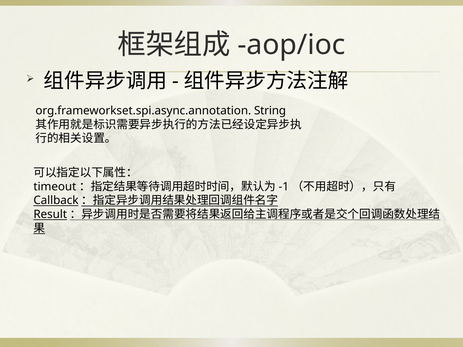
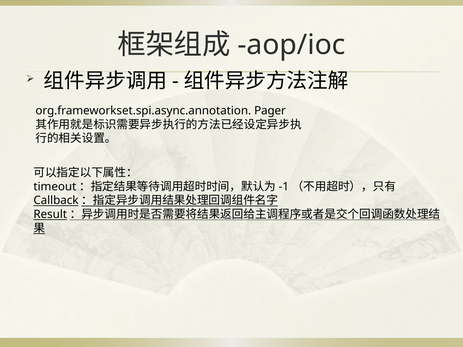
String: String -> Pager (270, 111)
